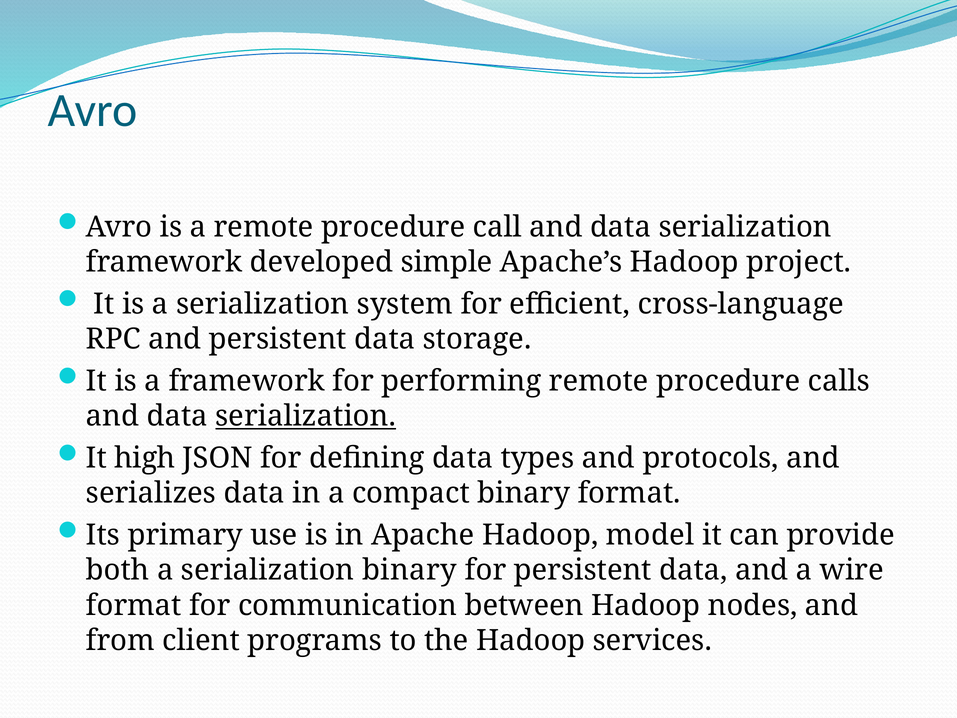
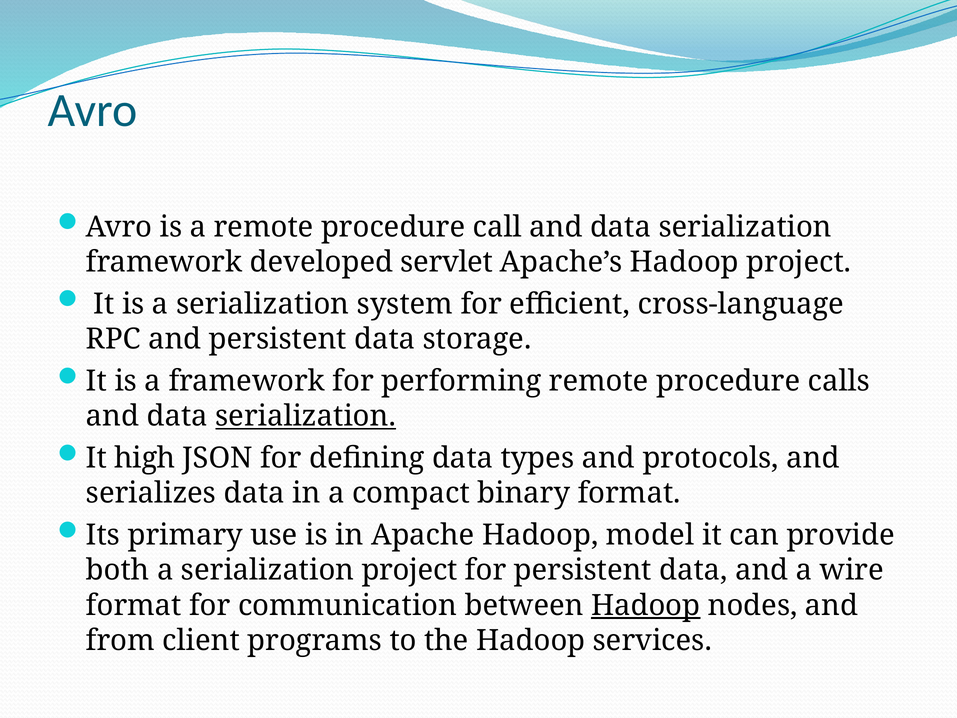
simple: simple -> servlet (447, 262)
serialization binary: binary -> project (410, 570)
Hadoop underline: none -> present (646, 605)
